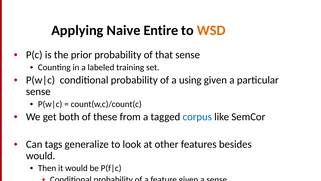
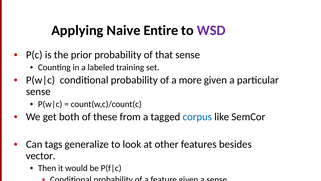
WSD colour: orange -> purple (211, 30)
using: using -> more (190, 80)
would: would -> vector (41, 155)
